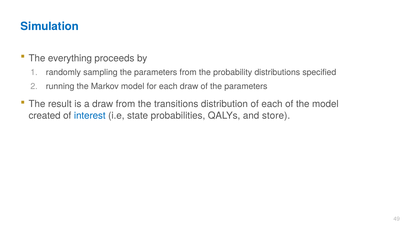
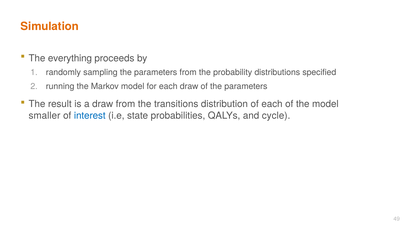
Simulation colour: blue -> orange (50, 26)
created: created -> smaller (44, 116)
store: store -> cycle (276, 116)
